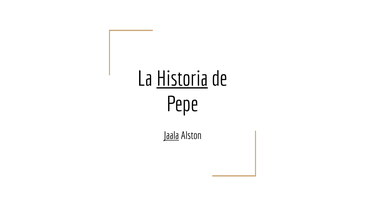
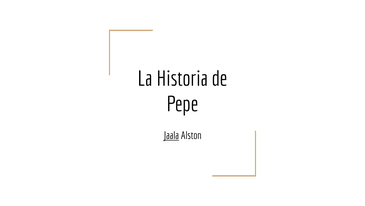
Historia underline: present -> none (182, 79)
